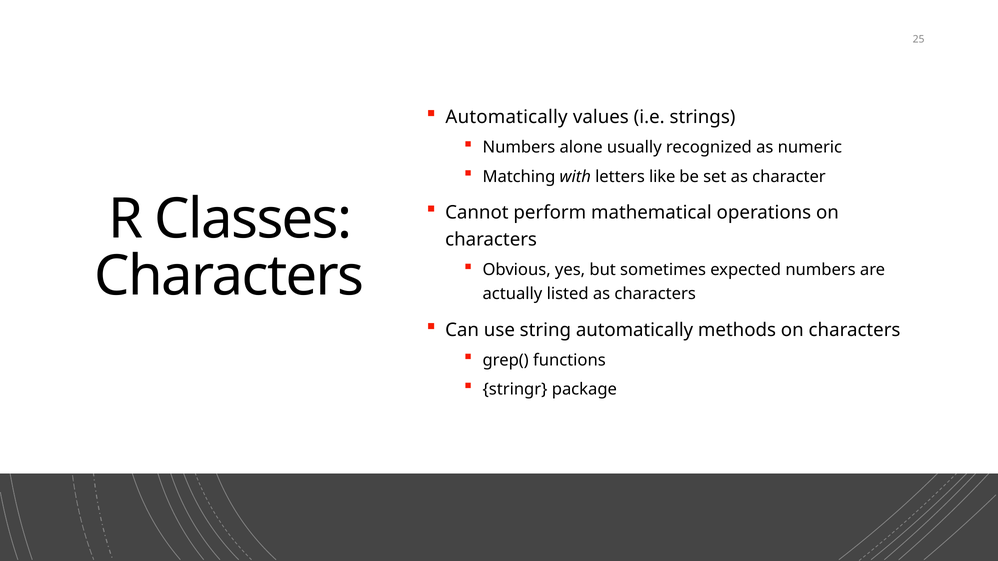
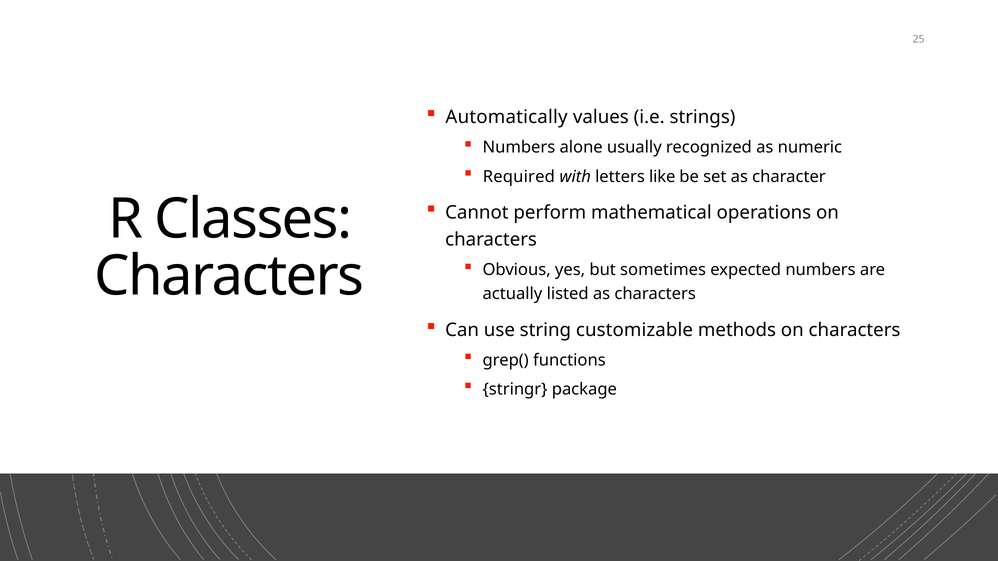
Matching: Matching -> Required (519, 177)
string automatically: automatically -> customizable (634, 330)
